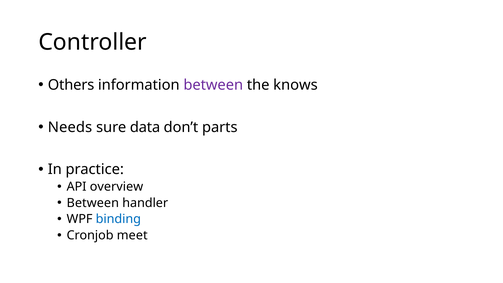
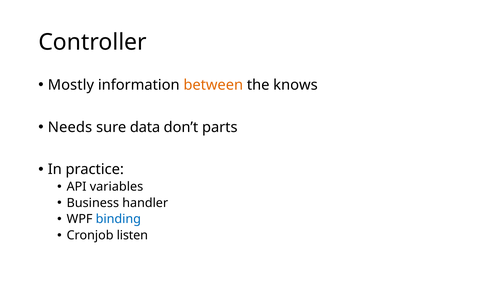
Others: Others -> Mostly (71, 85)
between colour: purple -> orange (213, 85)
overview: overview -> variables (117, 187)
Between: Between -> Business (93, 203)
meet: meet -> listen (132, 235)
